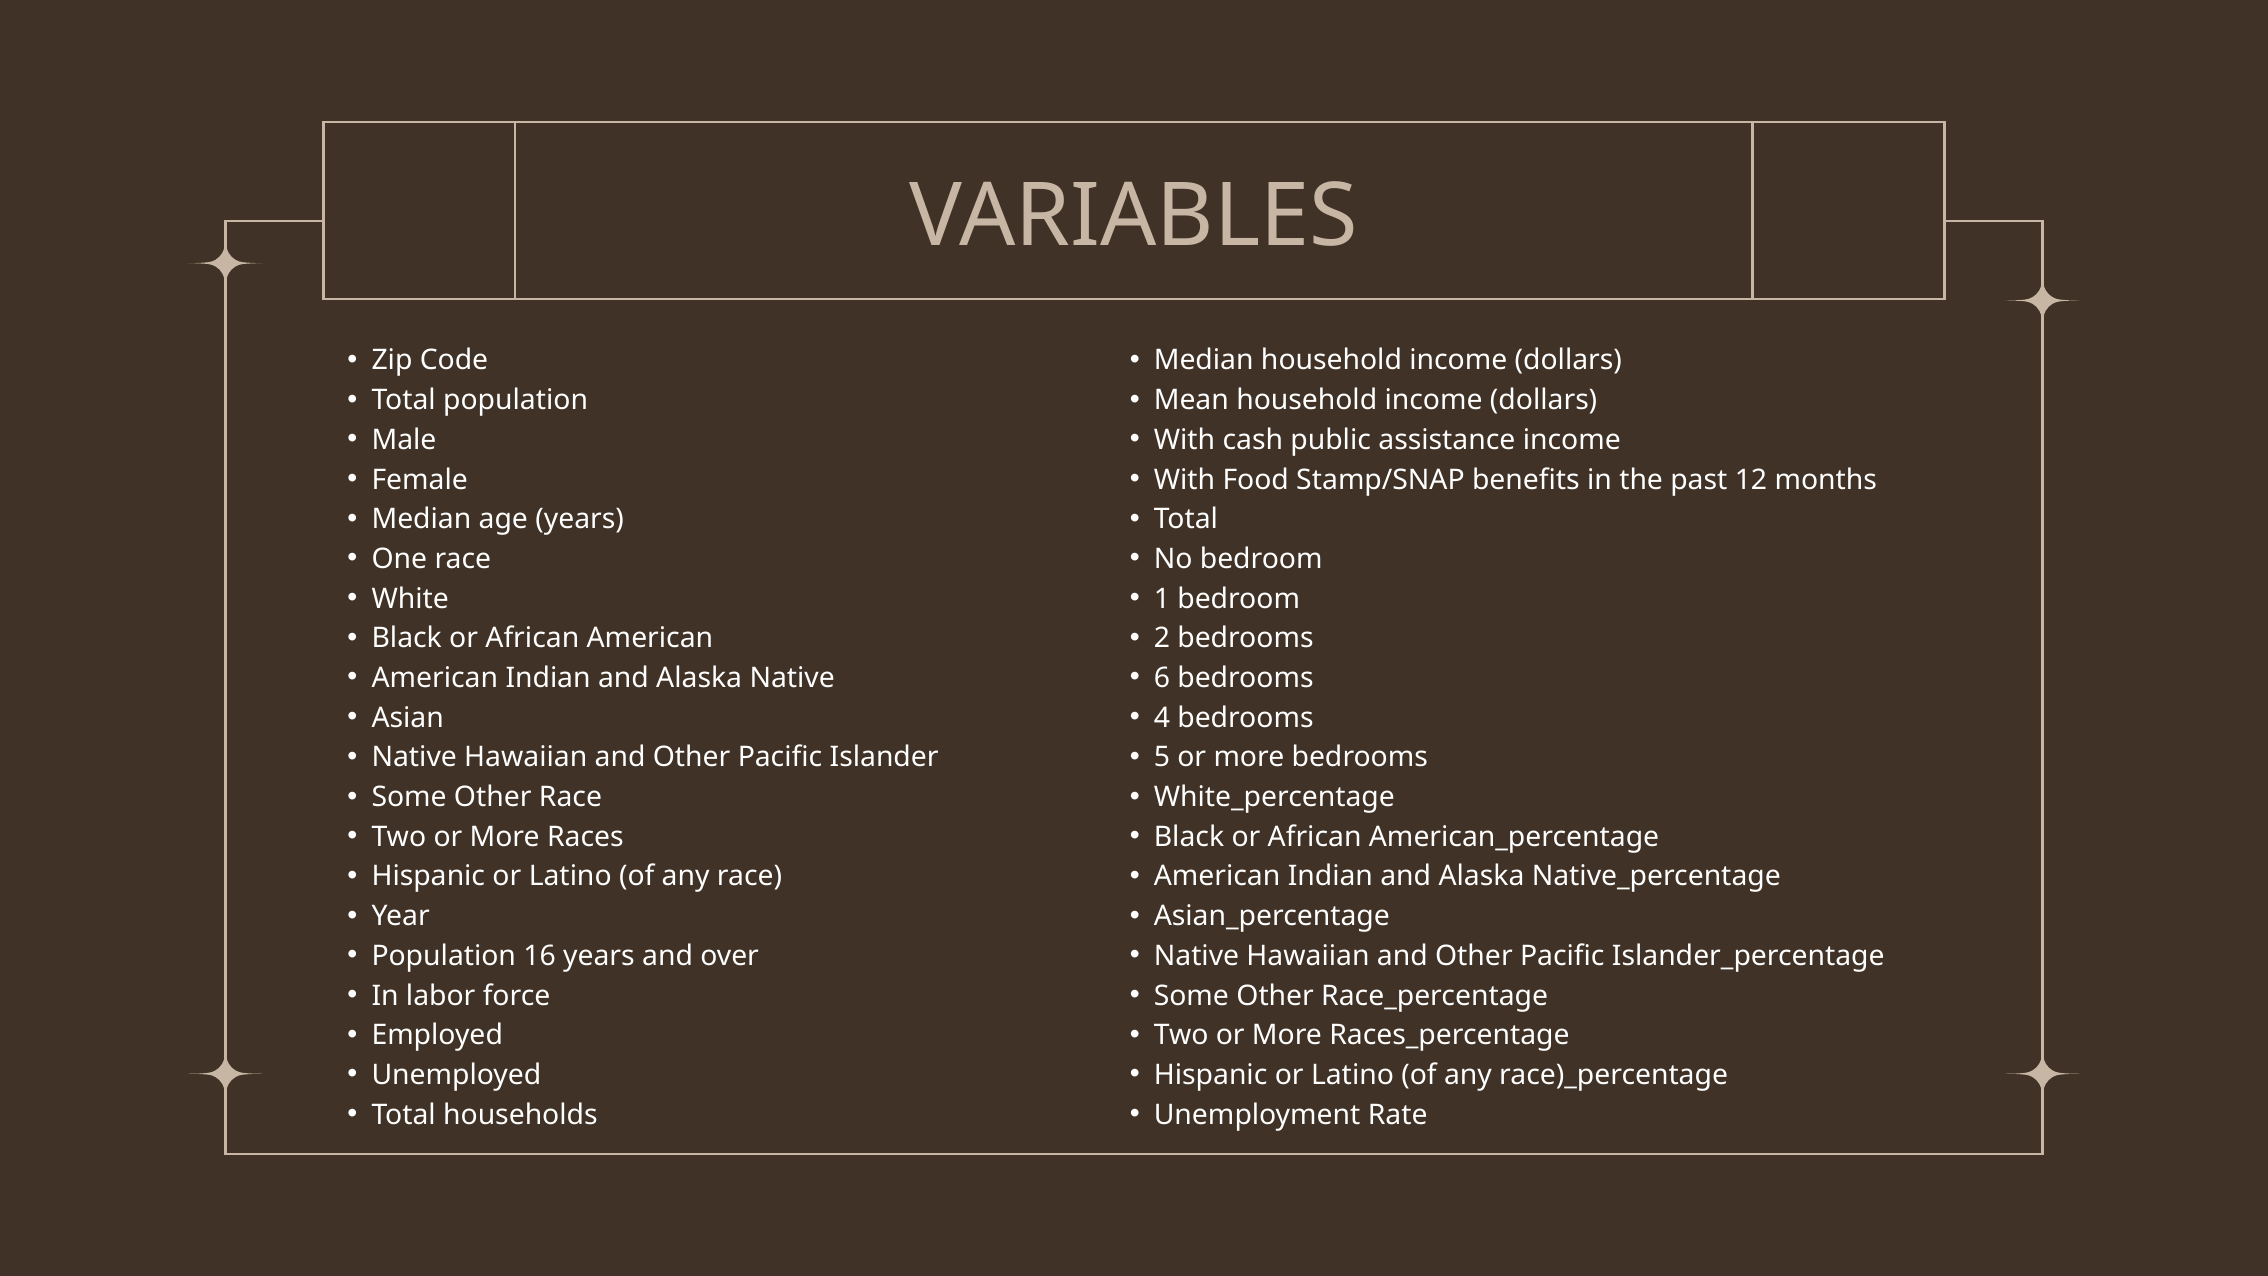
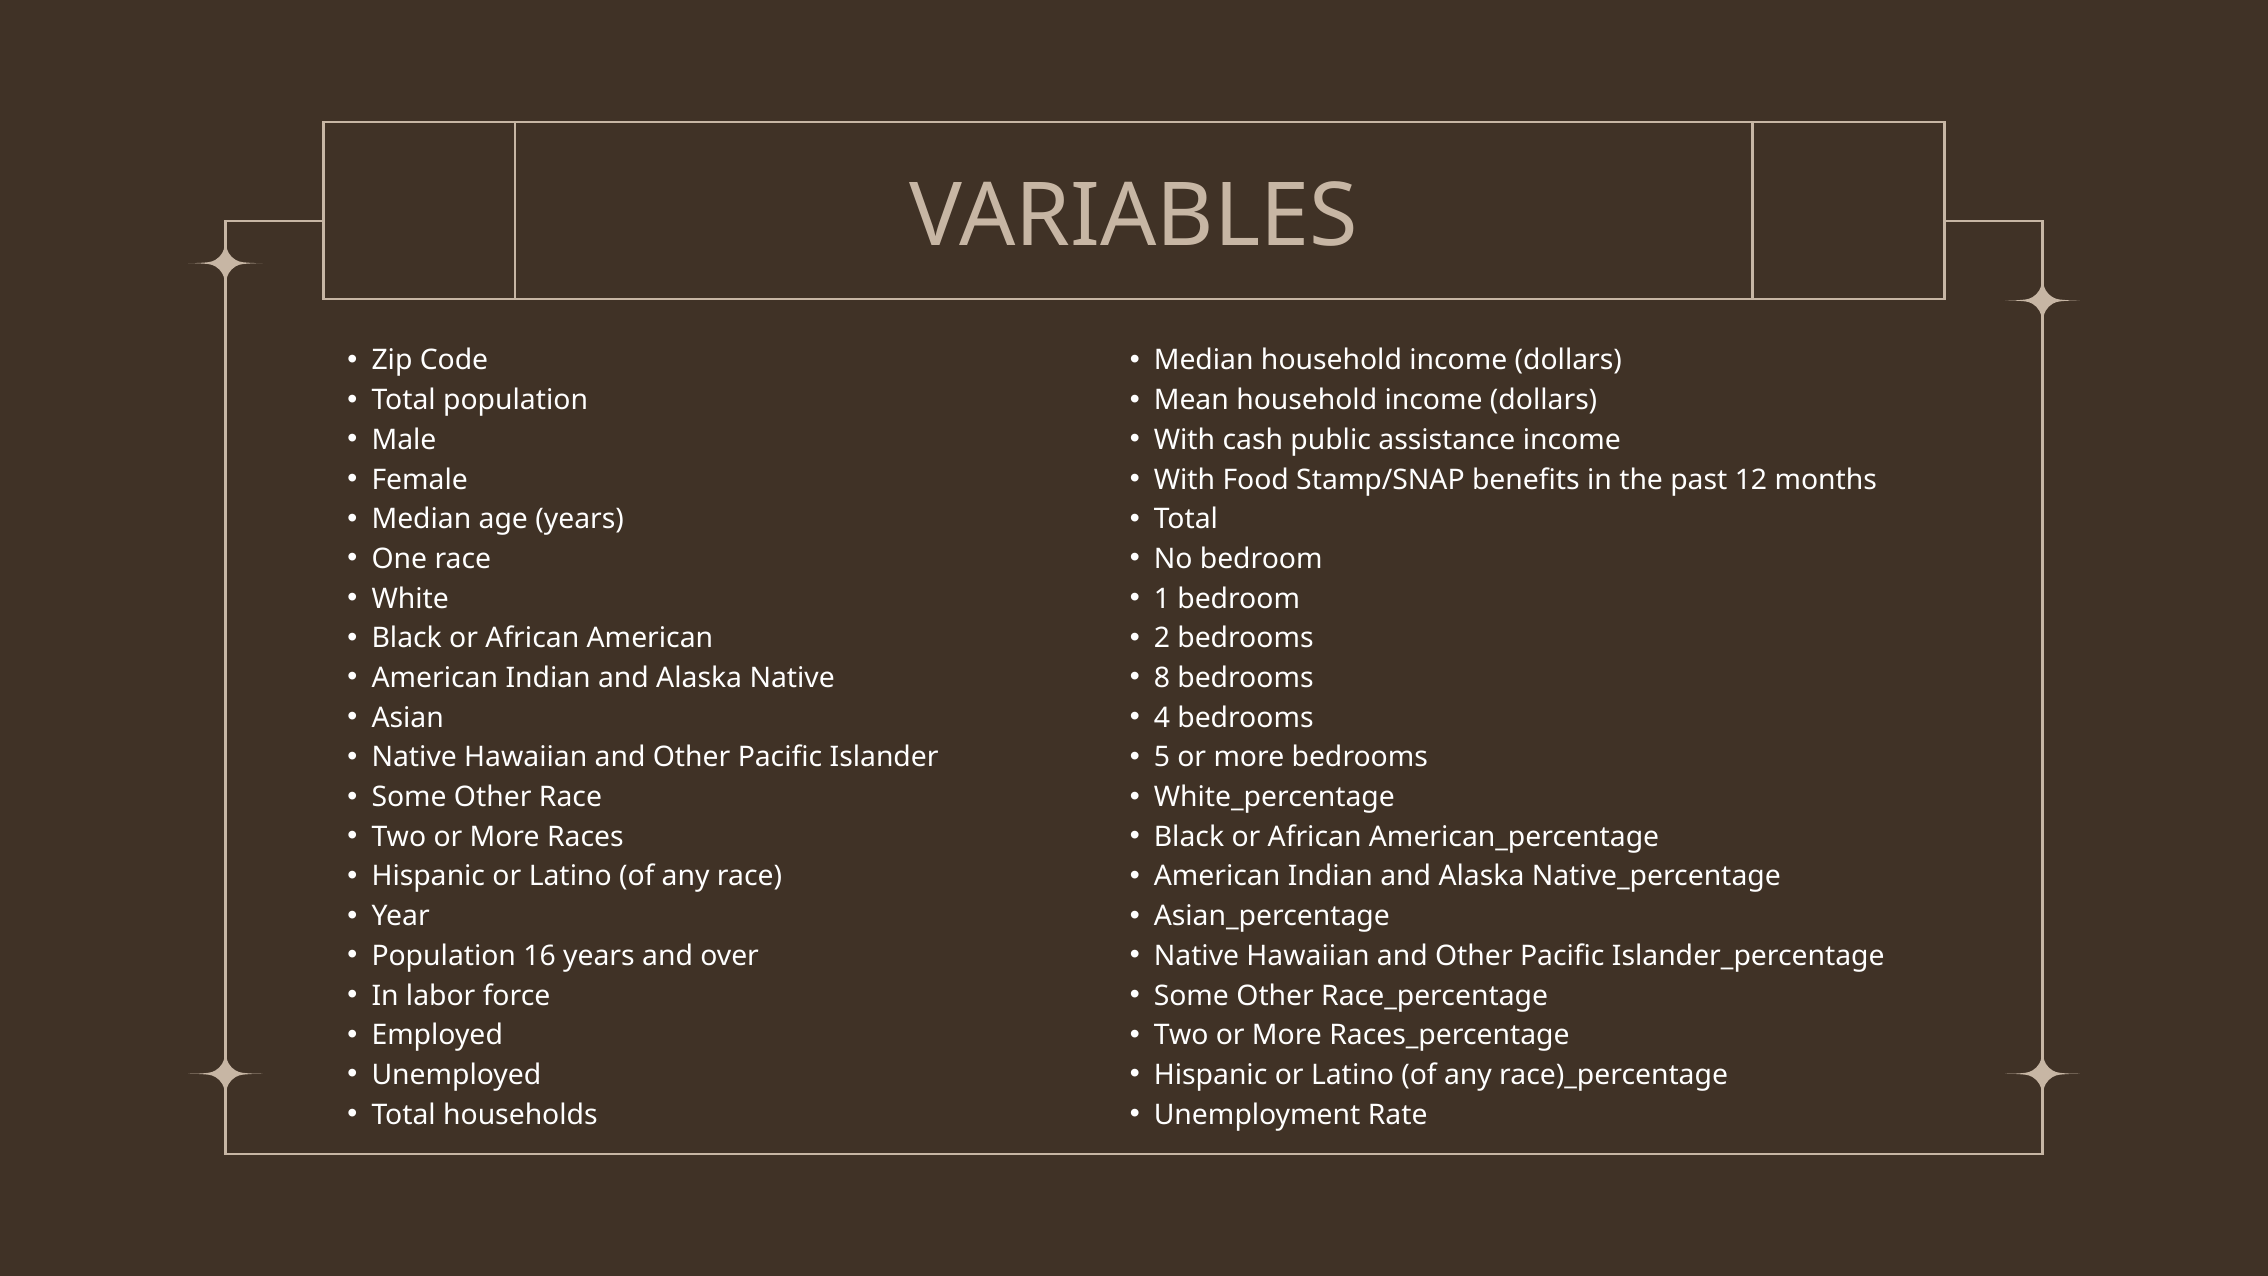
6: 6 -> 8 (1162, 678)
